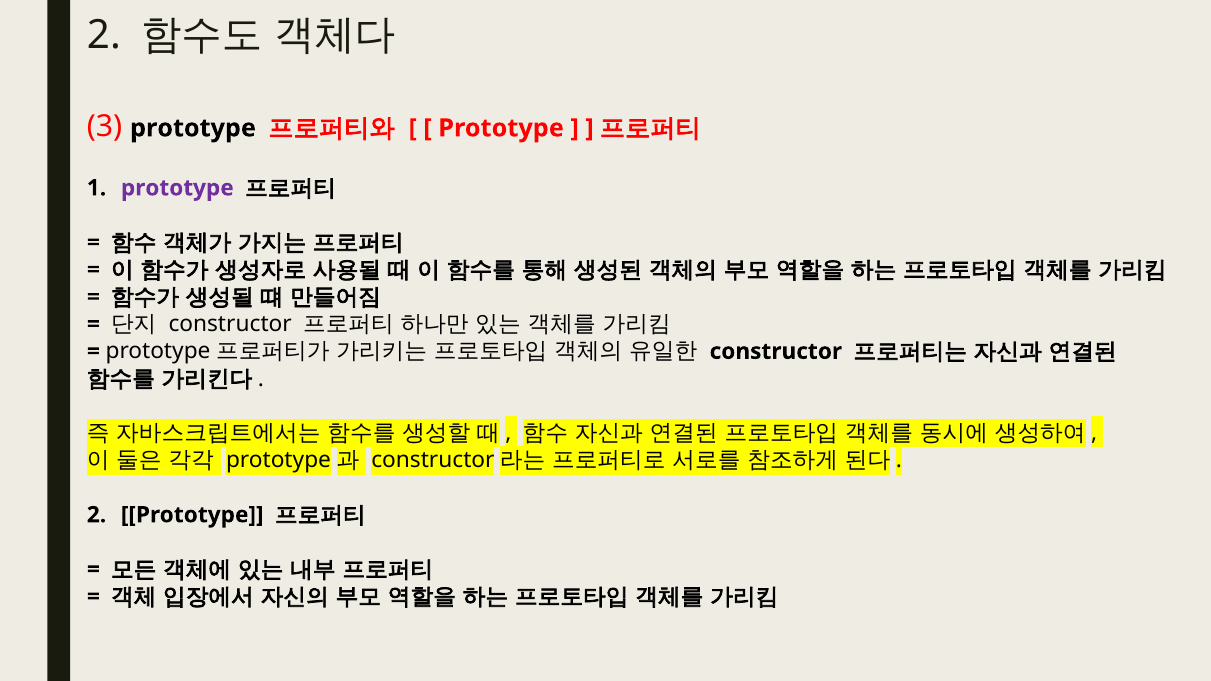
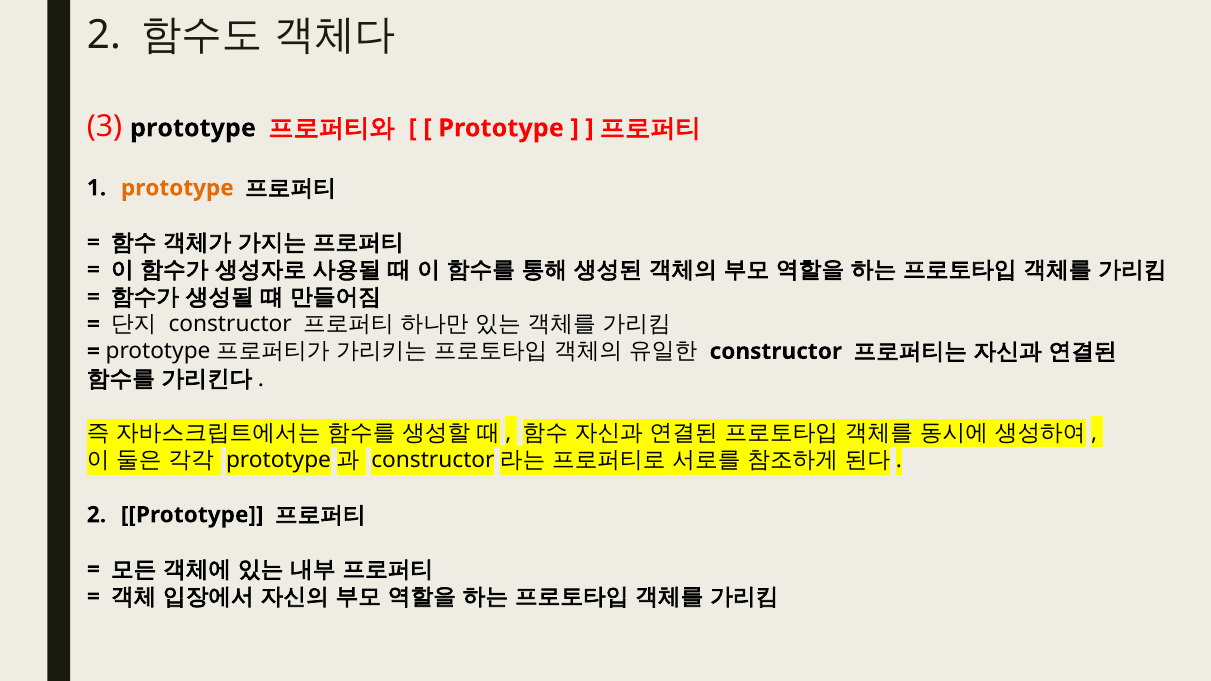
prototype colour: purple -> orange (177, 188)
